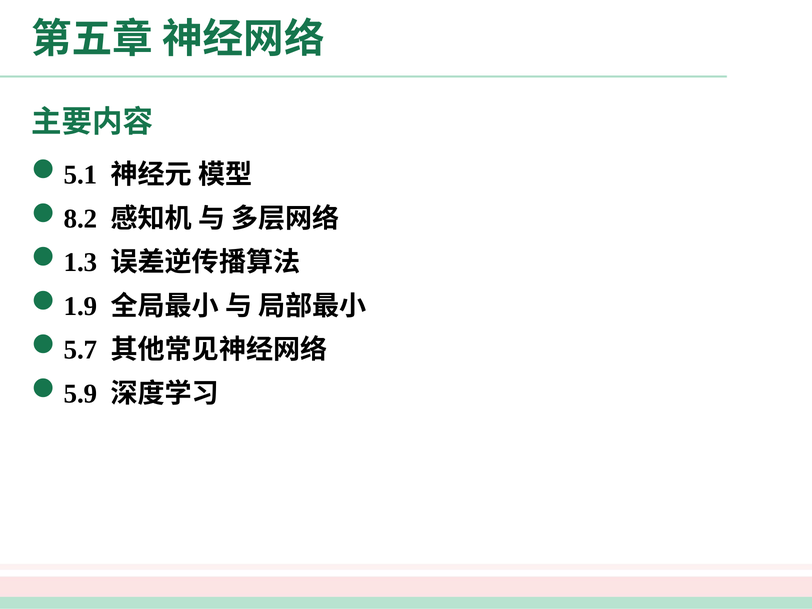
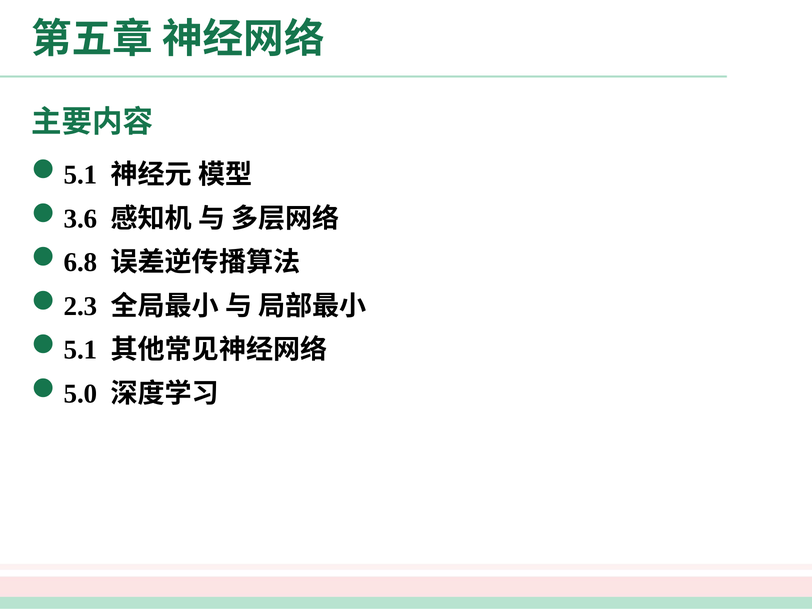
8.2: 8.2 -> 3.6 (81, 219)
1.3: 1.3 -> 6.8 (81, 263)
1.9: 1.9 -> 2.3 (81, 306)
5.7: 5.7 -> 5.1 (81, 350)
5.9: 5.9 -> 5.0 (81, 394)
